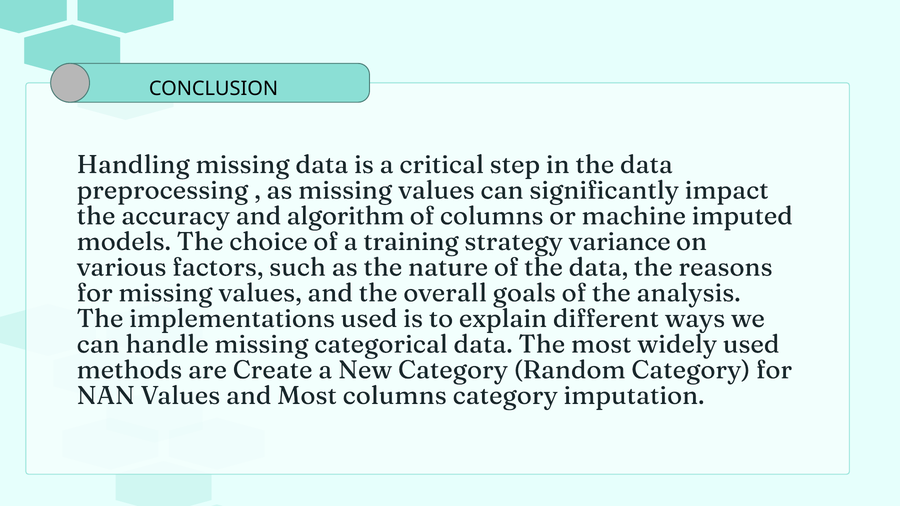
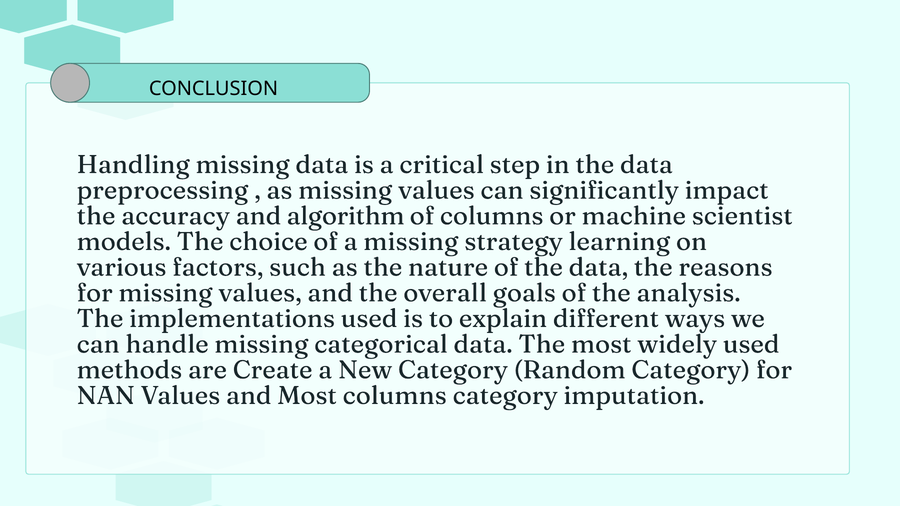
imputed: imputed -> scientist (742, 216)
a training: training -> missing (411, 242)
variance: variance -> learning (619, 242)
